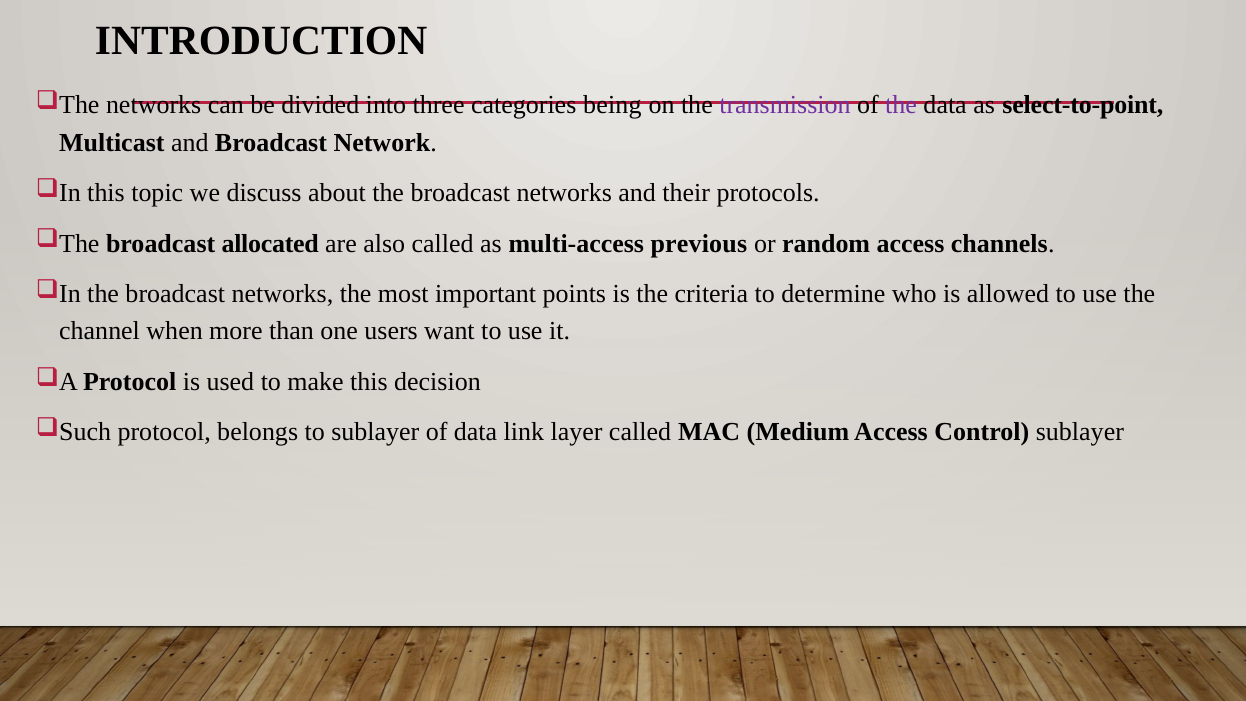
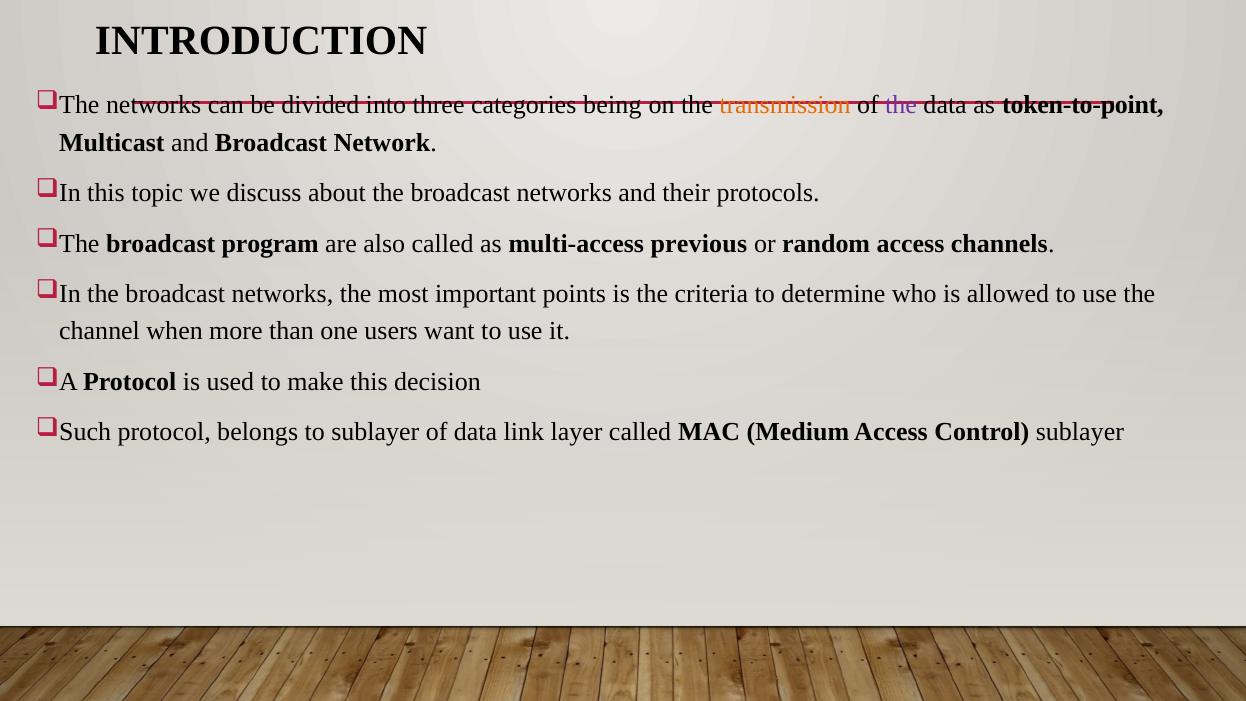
transmission colour: purple -> orange (785, 105)
select-to-point: select-to-point -> token-to-point (1083, 105)
allocated: allocated -> program (270, 243)
